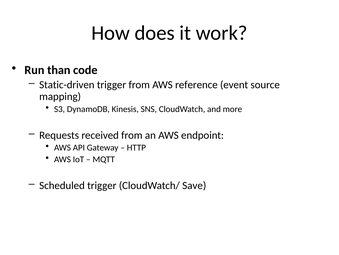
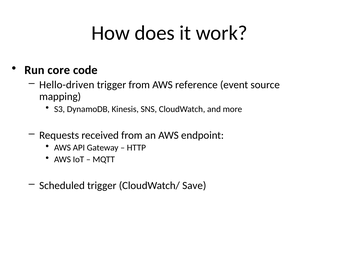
than: than -> core (59, 70)
Static-driven: Static-driven -> Hello-driven (67, 85)
